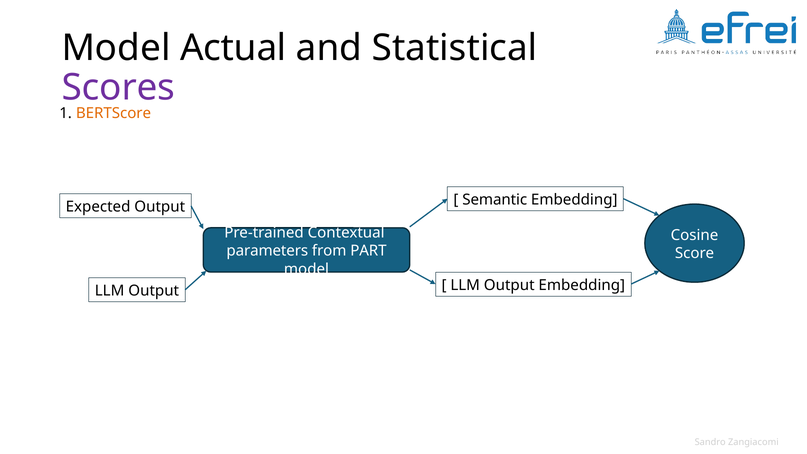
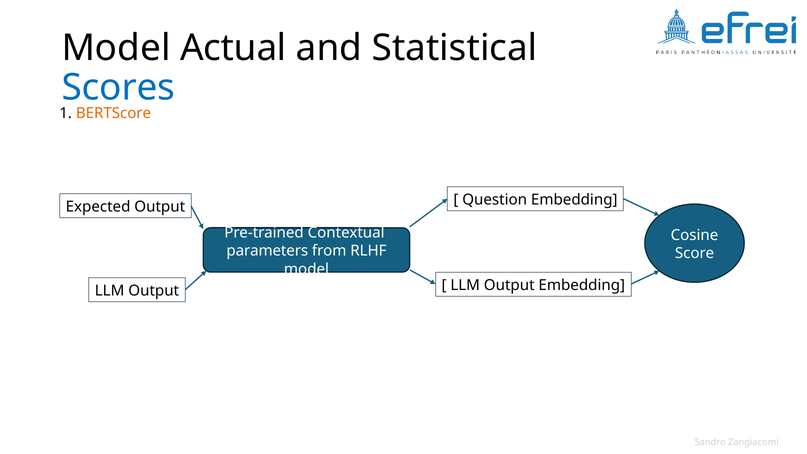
Scores colour: purple -> blue (118, 88)
Semantic: Semantic -> Question (495, 200)
PART: PART -> RLHF (368, 251)
